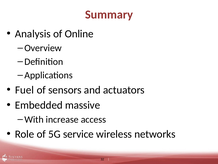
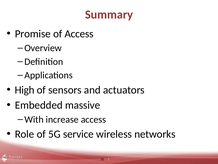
Analysis: Analysis -> Promise (33, 34)
of Online: Online -> Access (79, 34)
Fuel: Fuel -> High (25, 90)
